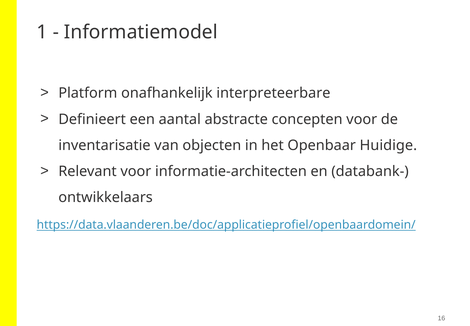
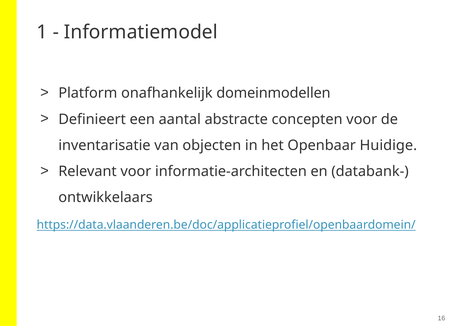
interpreteerbare: interpreteerbare -> domeinmodellen (273, 93)
